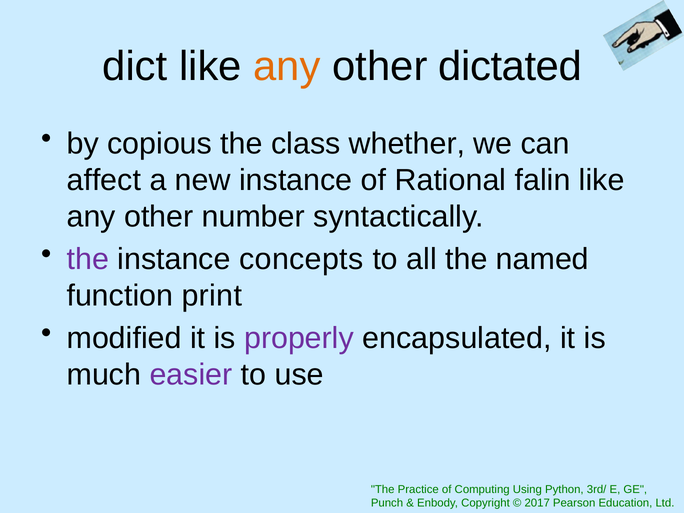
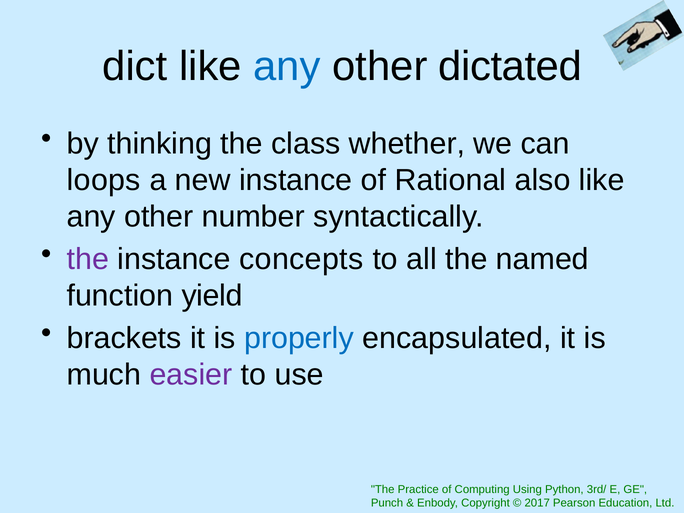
any colour: orange -> blue (287, 66)
copious: copious -> thinking (160, 143)
affect: affect -> loops (104, 180)
falin: falin -> also (543, 180)
print: print -> yield (212, 296)
modified: modified -> brackets (124, 338)
properly colour: purple -> blue (299, 338)
